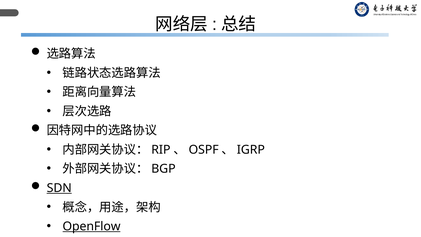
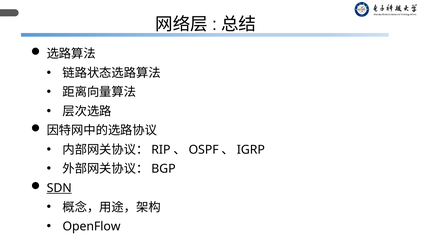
OpenFlow underline: present -> none (92, 226)
